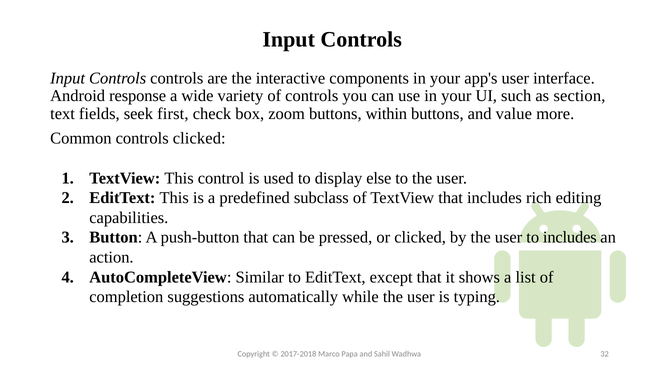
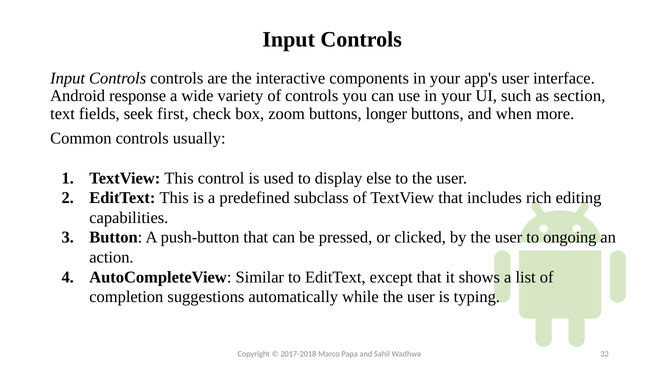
within: within -> longer (386, 114)
value: value -> when (514, 114)
controls clicked: clicked -> usually (199, 138)
to includes: includes -> ongoing (570, 237)
